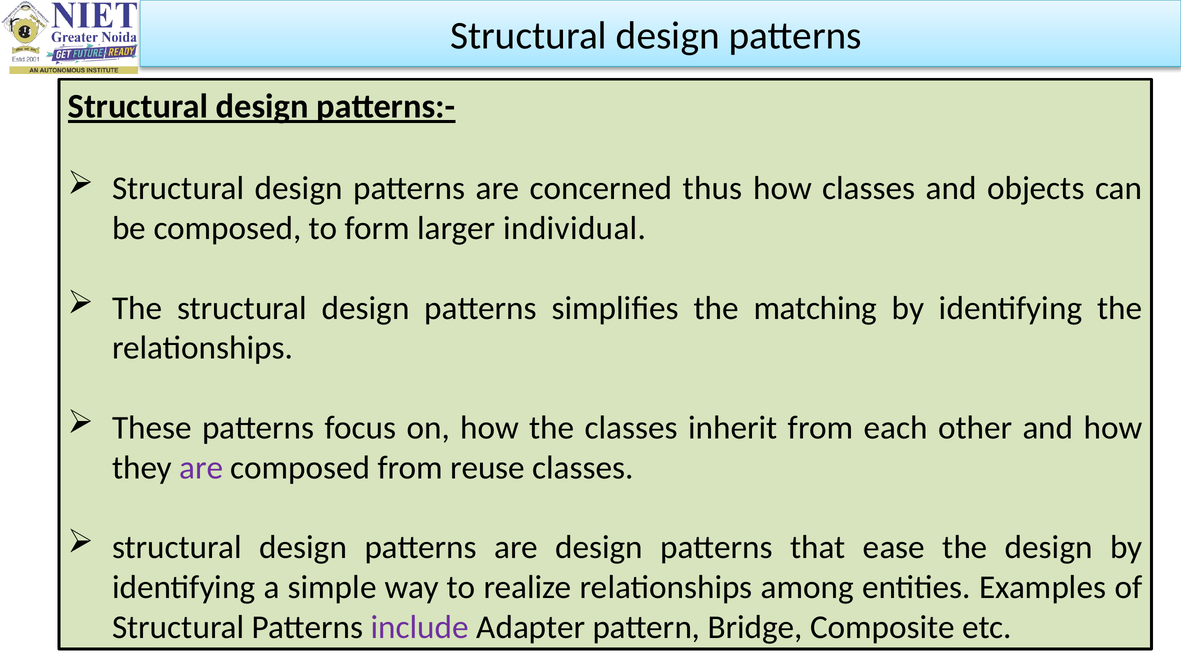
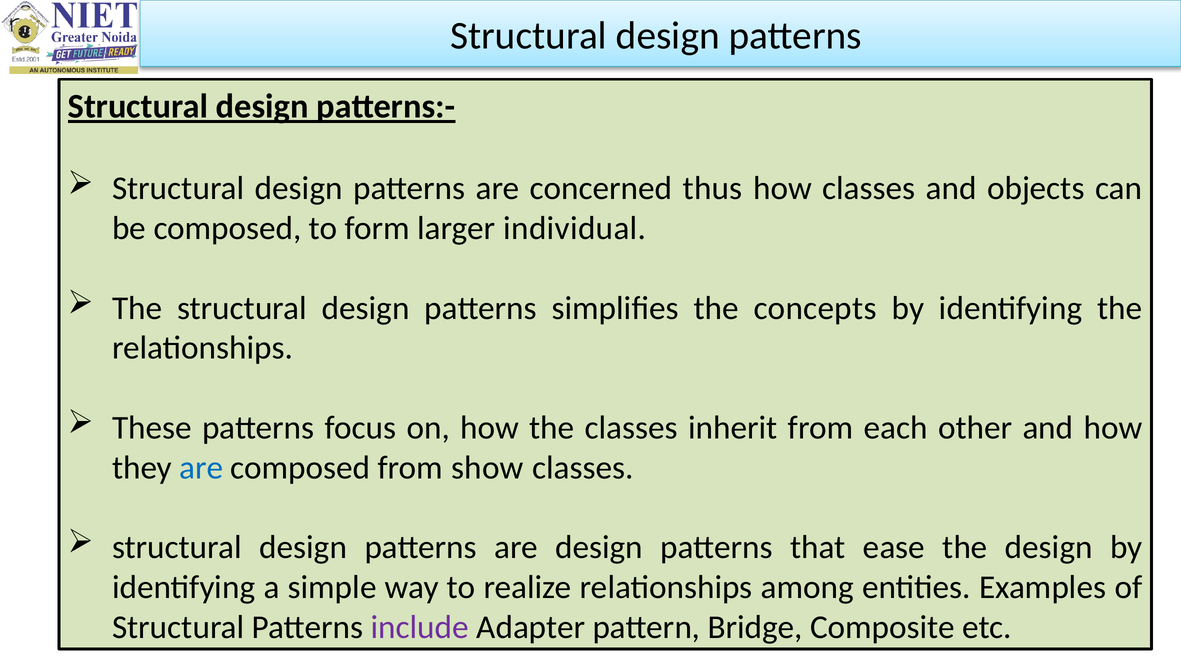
matching: matching -> concepts (815, 308)
are colour: purple -> blue (201, 468)
reuse: reuse -> show (487, 468)
